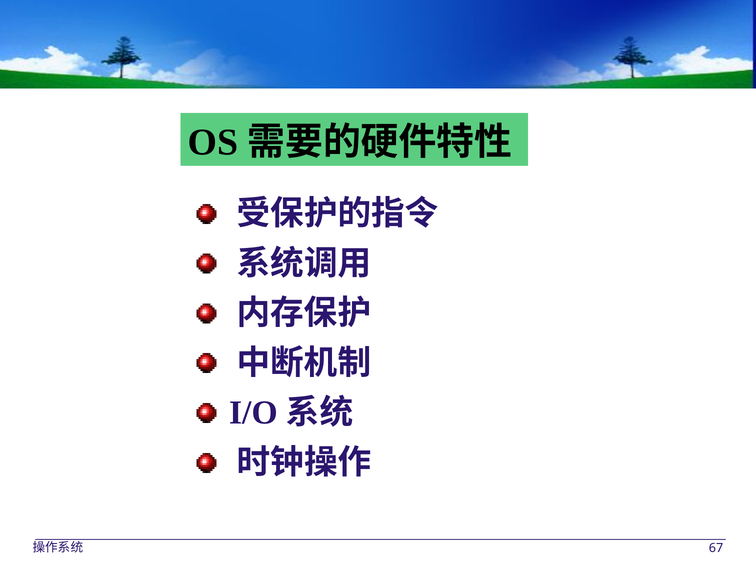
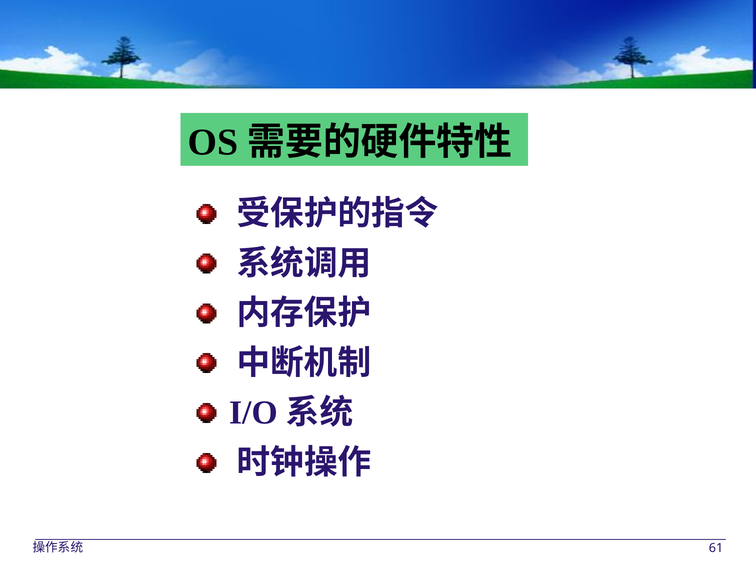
67: 67 -> 61 (716, 548)
